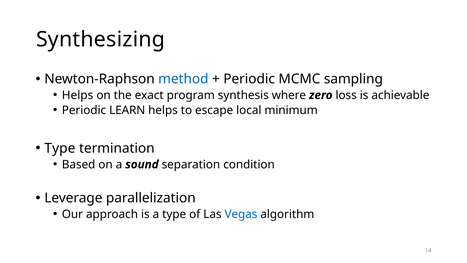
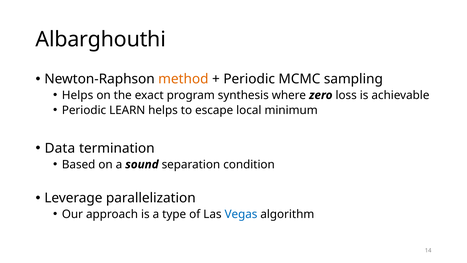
Synthesizing: Synthesizing -> Albarghouthi (101, 39)
method colour: blue -> orange (183, 79)
Type: Type -> Data (60, 148)
